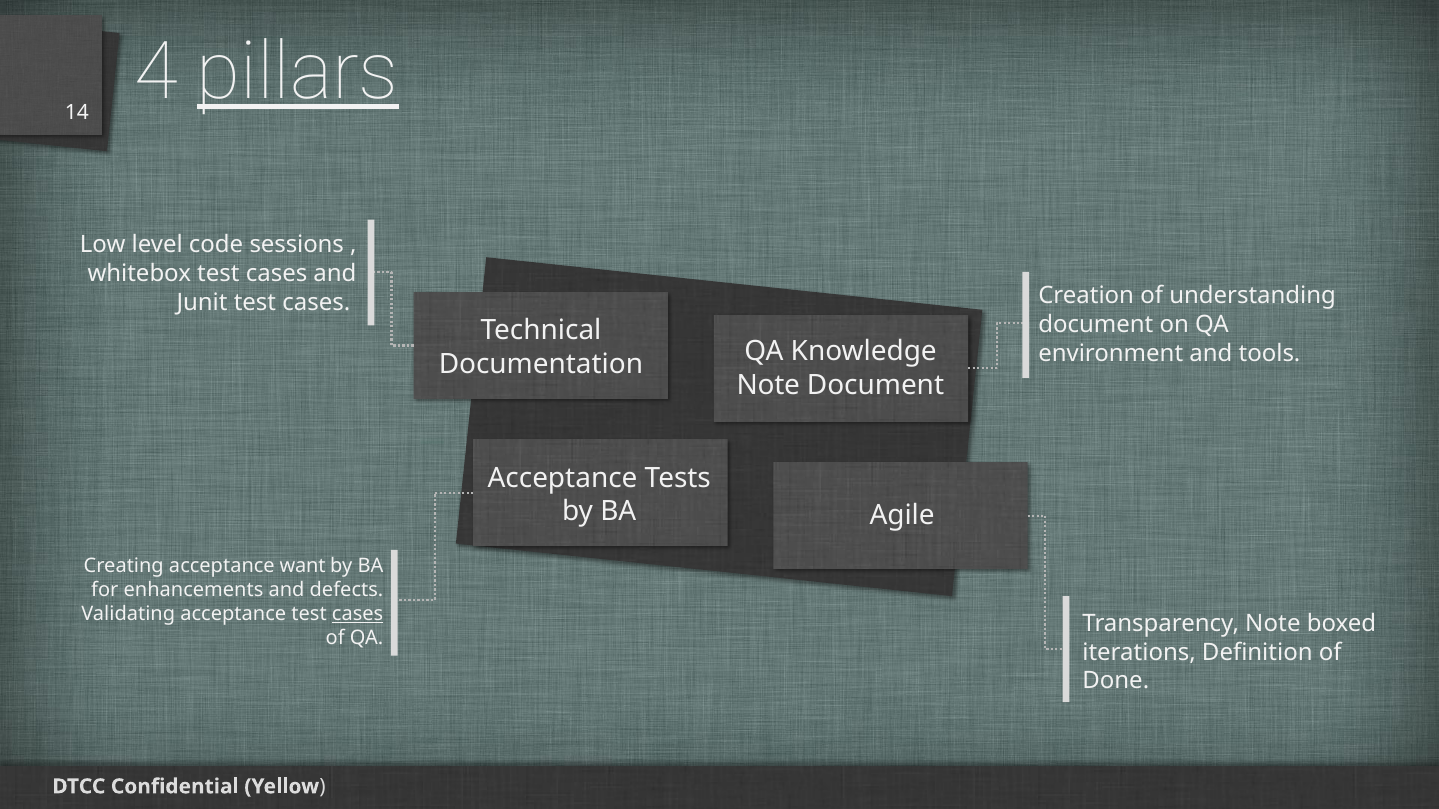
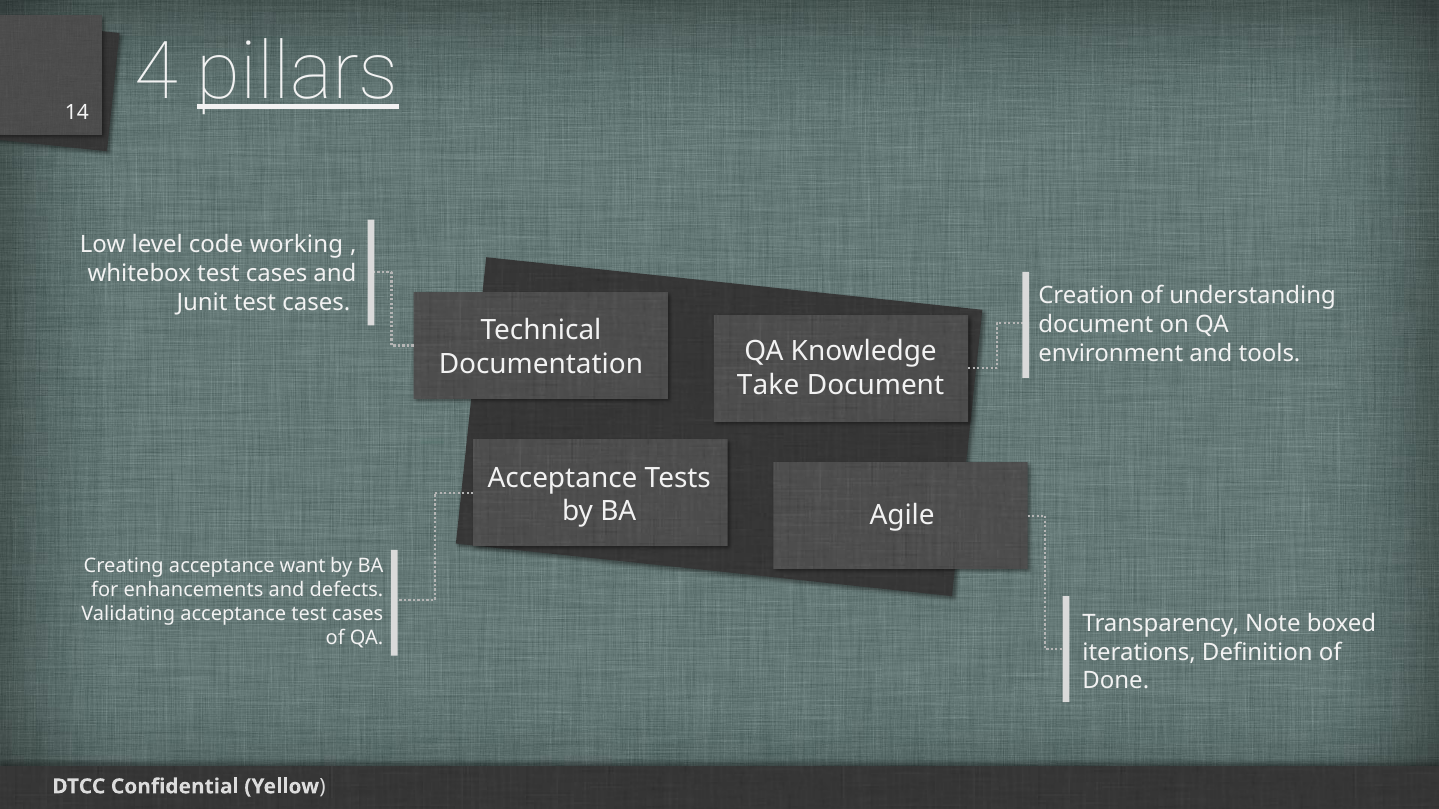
sessions: sessions -> working (297, 245)
Note: Note -> Take (768, 385)
cases underline: present -> none (358, 614)
